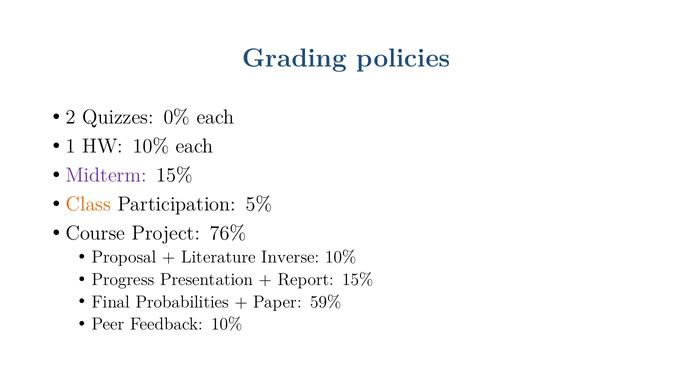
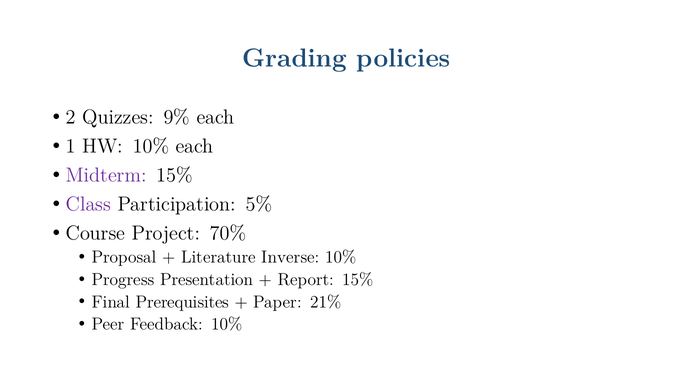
0%: 0% -> 9% (177, 117)
Class colour: orange -> purple (88, 204)
76%: 76% -> 70% (228, 233)
Probabilities: Probabilities -> Prerequisites (182, 302)
59%: 59% -> 21% (326, 302)
